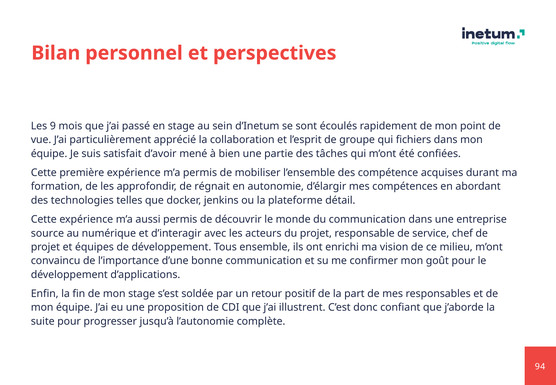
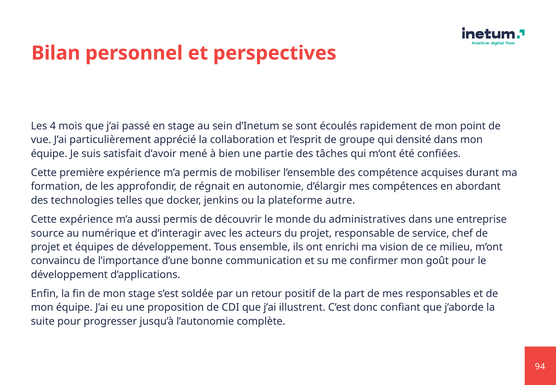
9: 9 -> 4 (53, 126)
fichiers: fichiers -> densité (414, 140)
détail: détail -> autre (340, 200)
du communication: communication -> administratives (367, 219)
